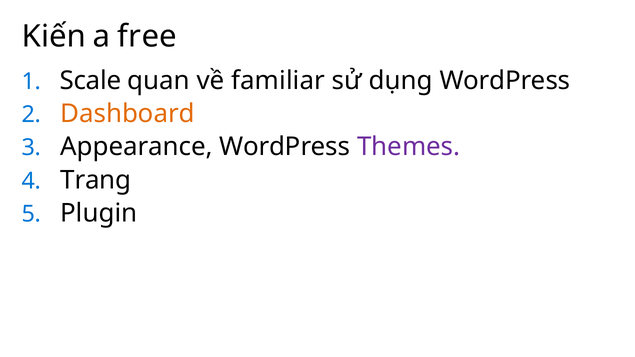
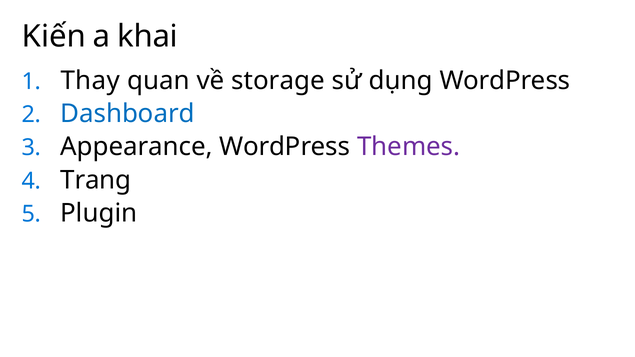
free: free -> khai (147, 36)
Scale: Scale -> Thay (90, 81)
familiar: familiar -> storage (278, 81)
Dashboard colour: orange -> blue (127, 114)
